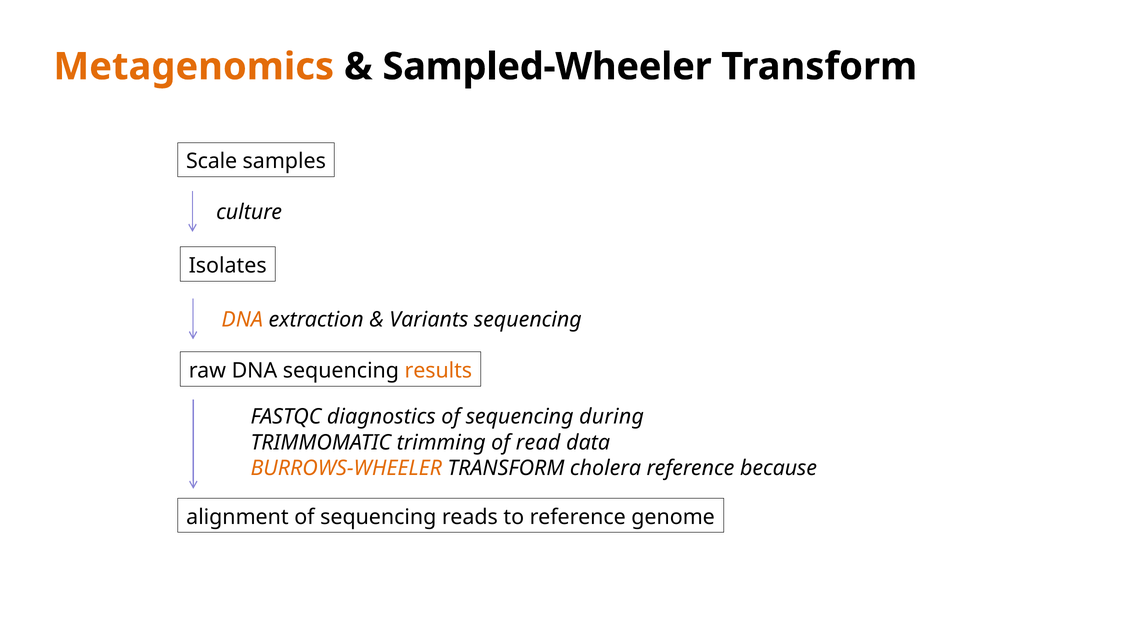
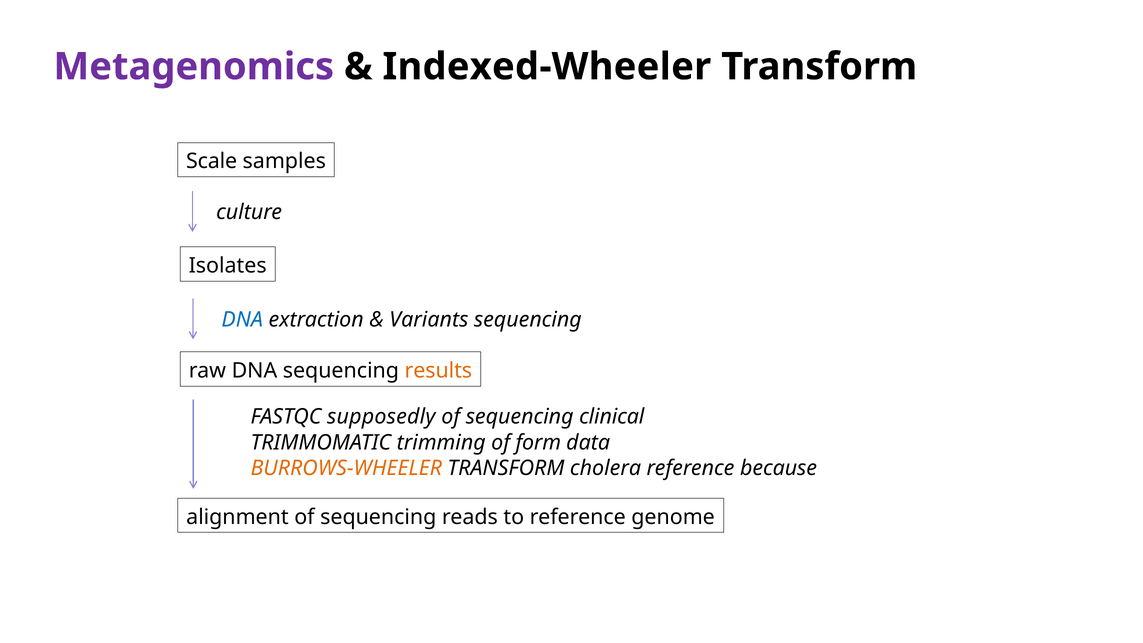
Metagenomics colour: orange -> purple (194, 67)
Sampled-Wheeler: Sampled-Wheeler -> Indexed-Wheeler (547, 67)
DNA colour: orange -> blue (242, 319)
diagnostics: diagnostics -> supposedly (381, 417)
during: during -> clinical (612, 417)
read: read -> form (538, 443)
